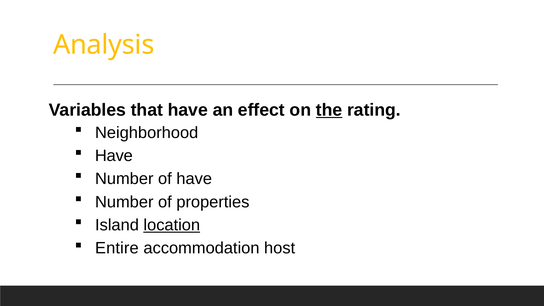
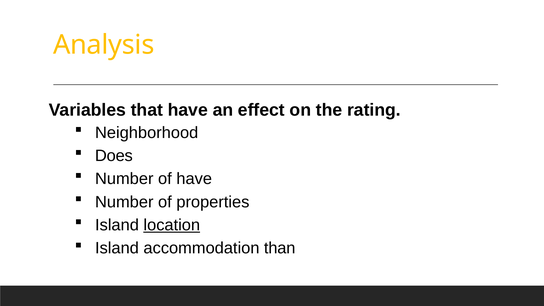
the underline: present -> none (329, 110)
Have: Have -> Does (114, 156)
Entire: Entire -> Island (117, 248)
host: host -> than (280, 248)
